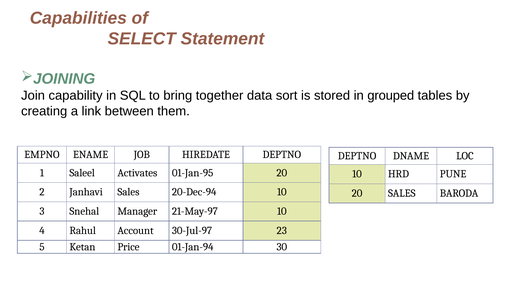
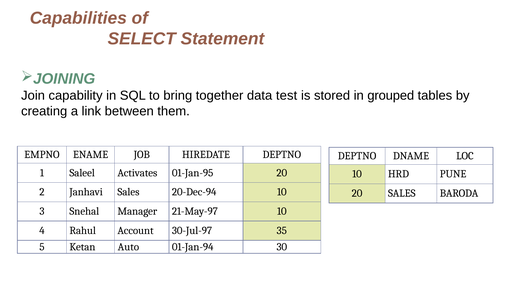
sort: sort -> test (287, 96)
23: 23 -> 35 (282, 231)
Price: Price -> Auto (128, 247)
